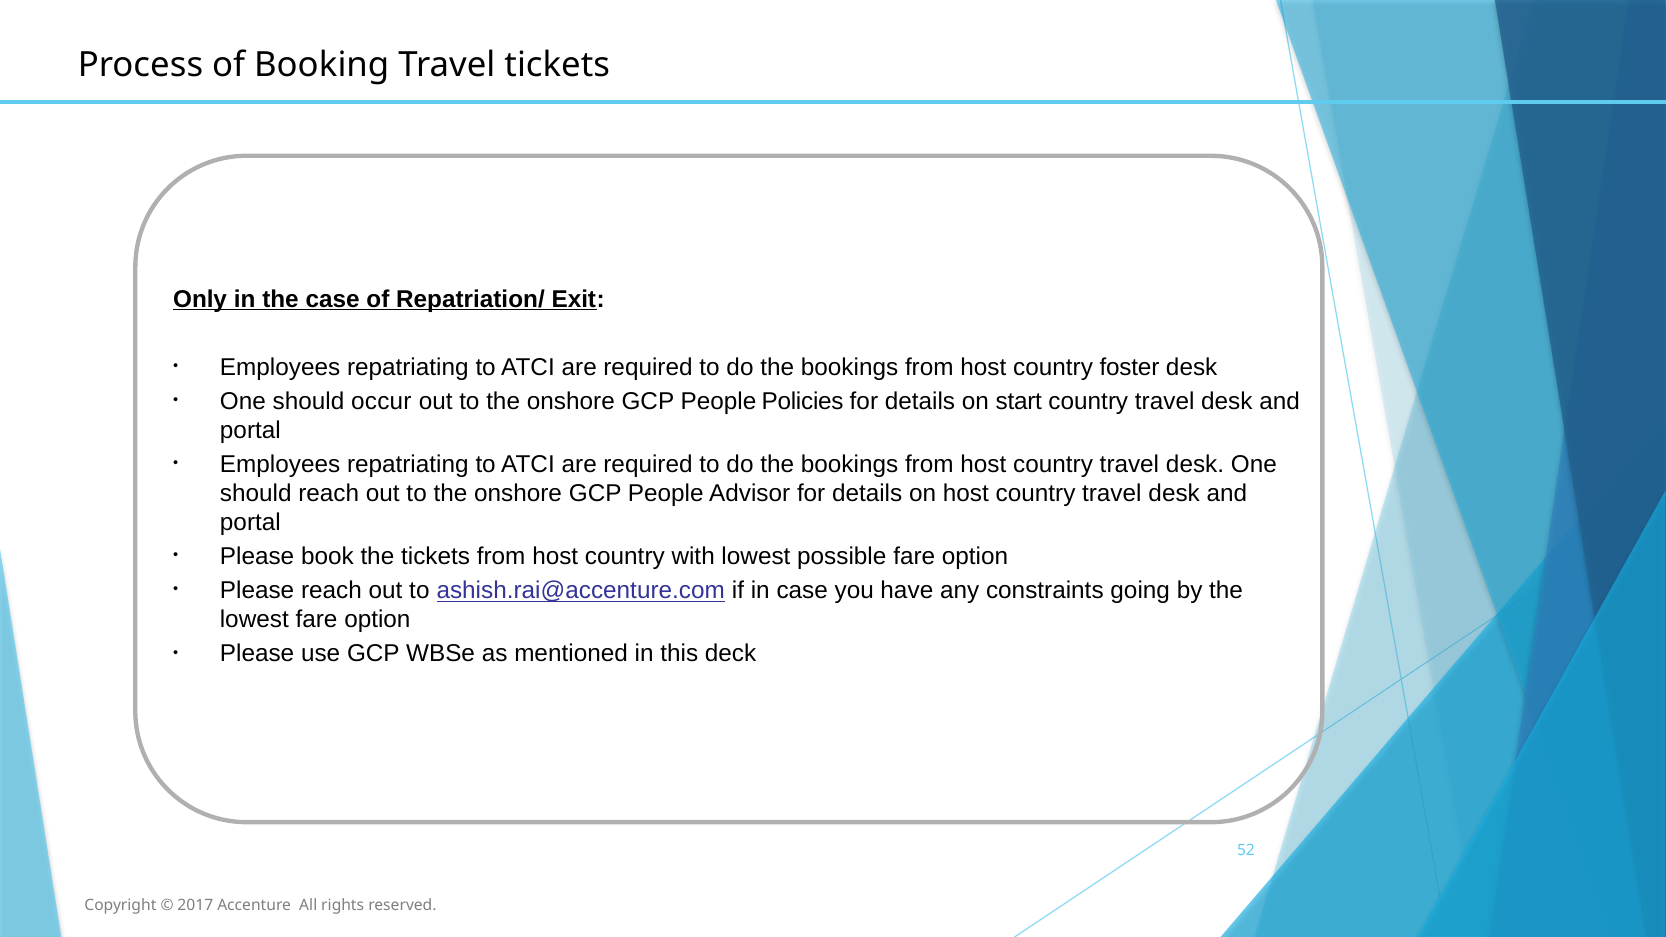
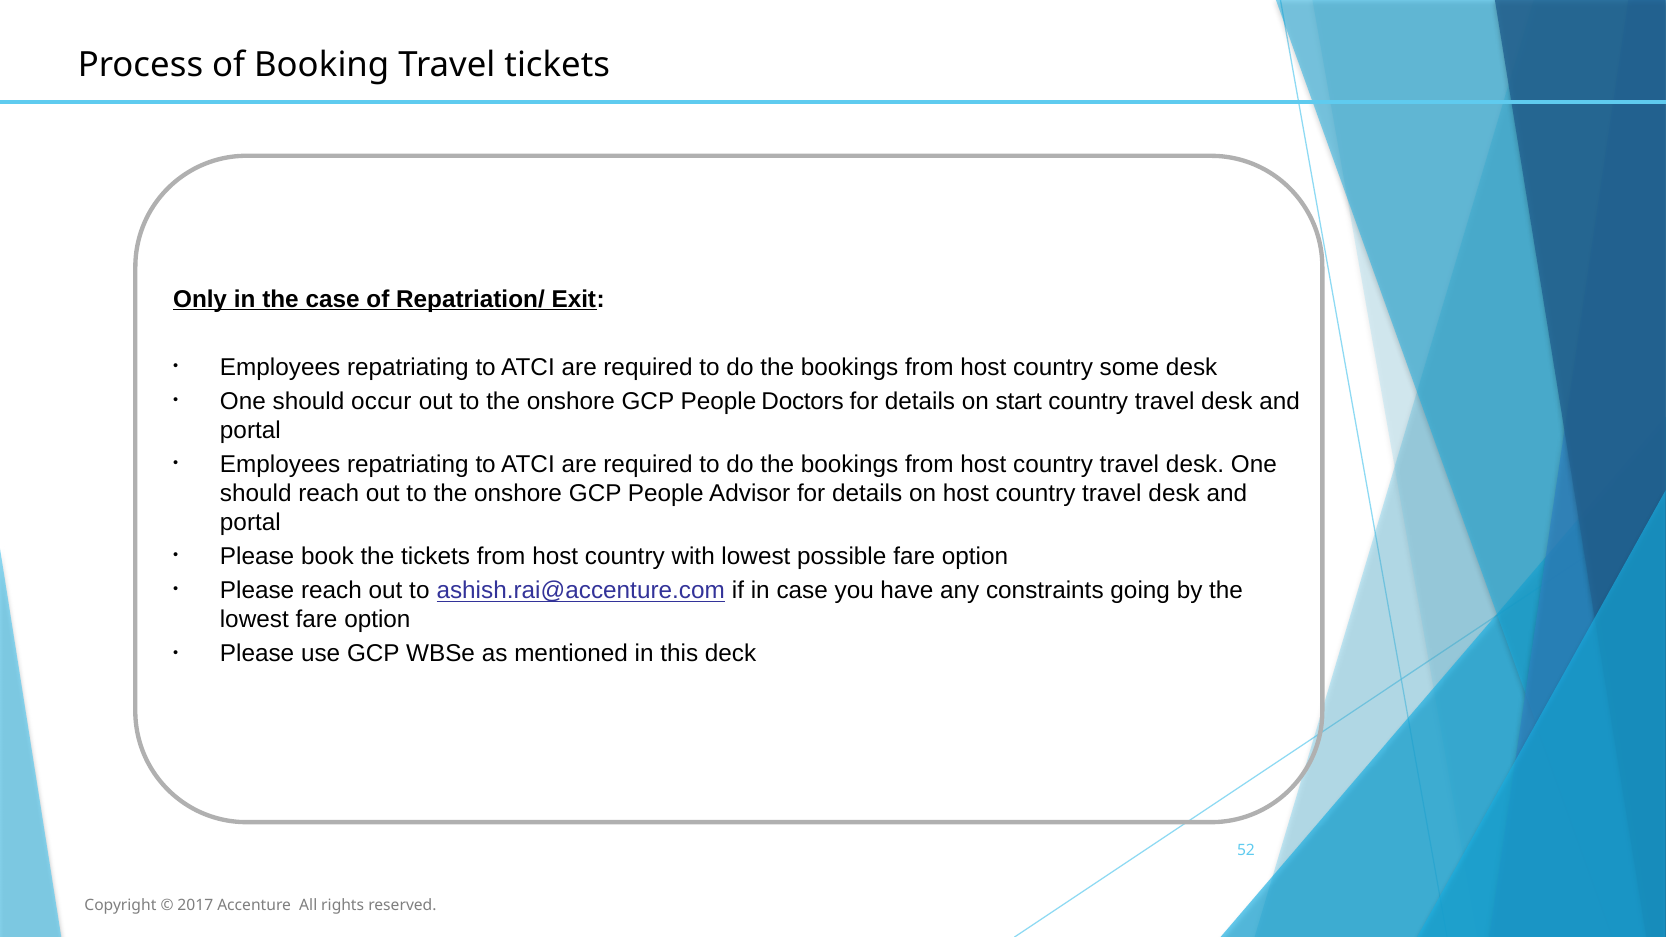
foster: foster -> some (1129, 367)
Policies: Policies -> Doctors (803, 401)
